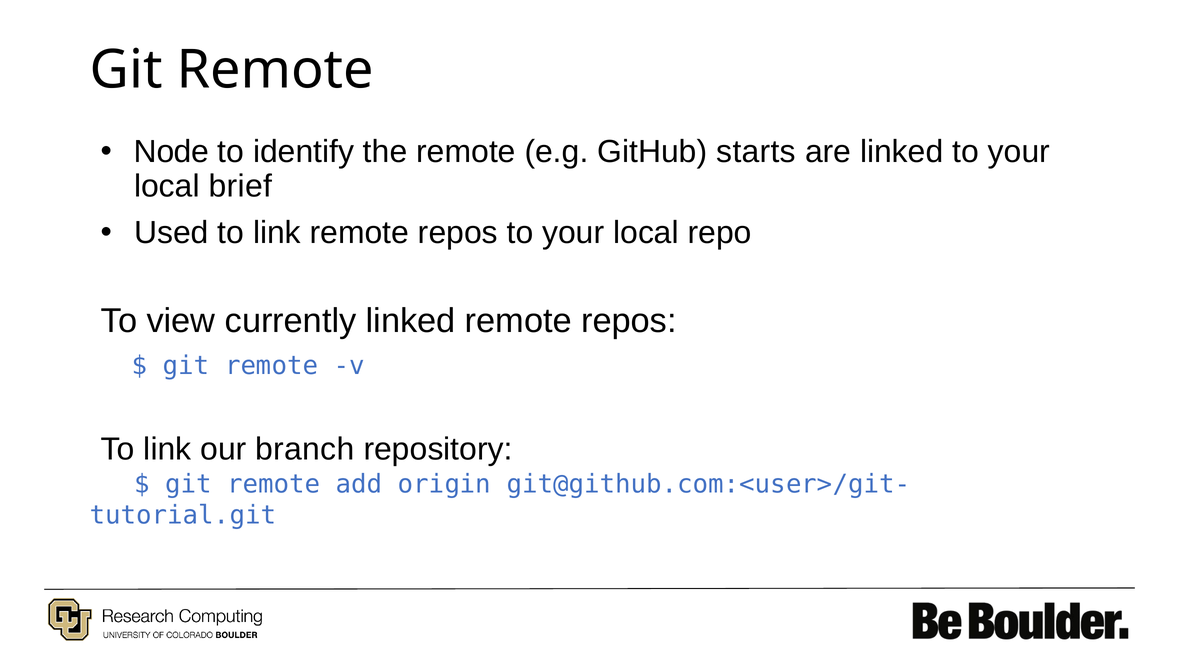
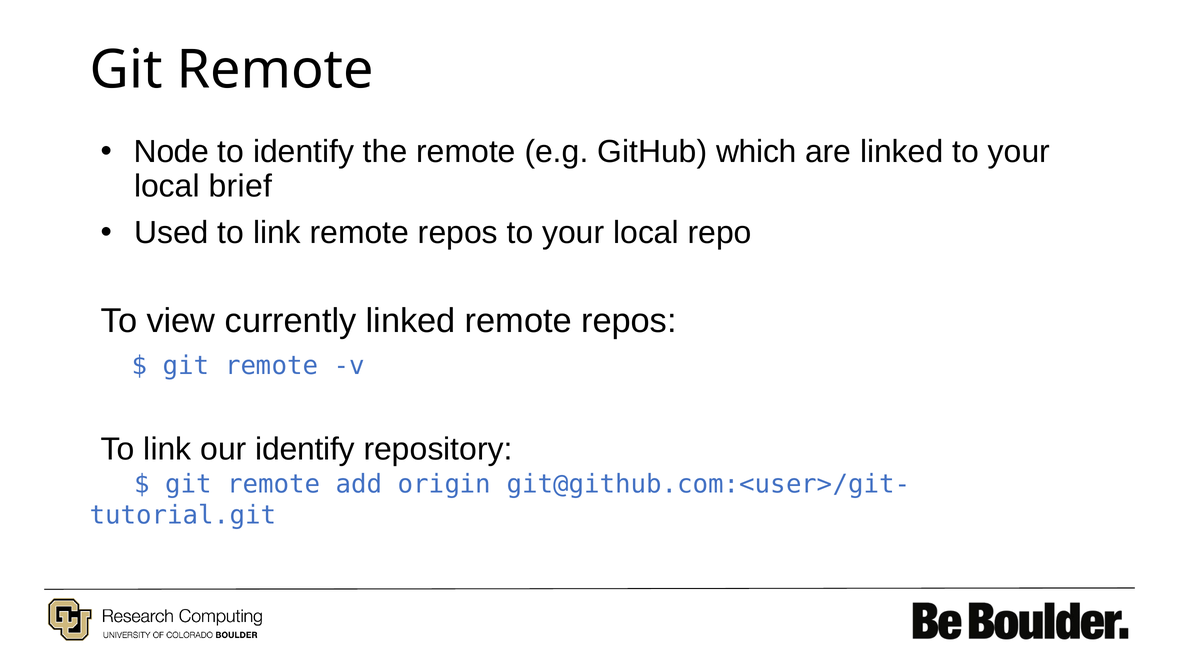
starts: starts -> which (756, 152)
our branch: branch -> identify (305, 450)
